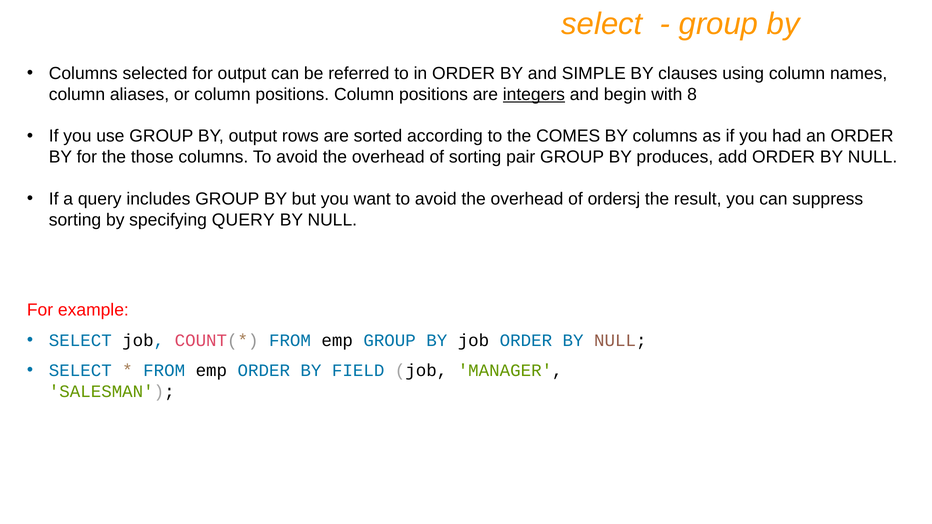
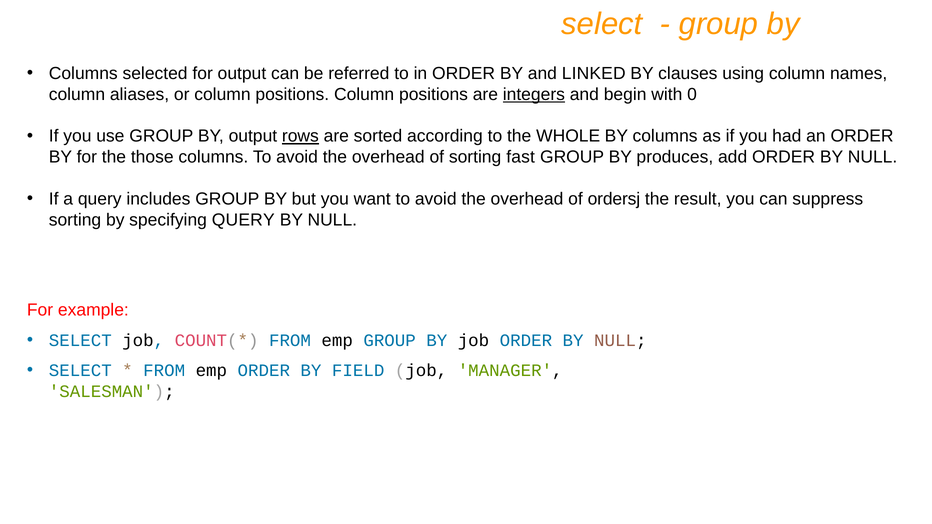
SIMPLE: SIMPLE -> LINKED (594, 73)
8: 8 -> 0 (692, 94)
rows underline: none -> present (300, 136)
COMES: COMES -> WHOLE (568, 136)
pair: pair -> fast (521, 157)
